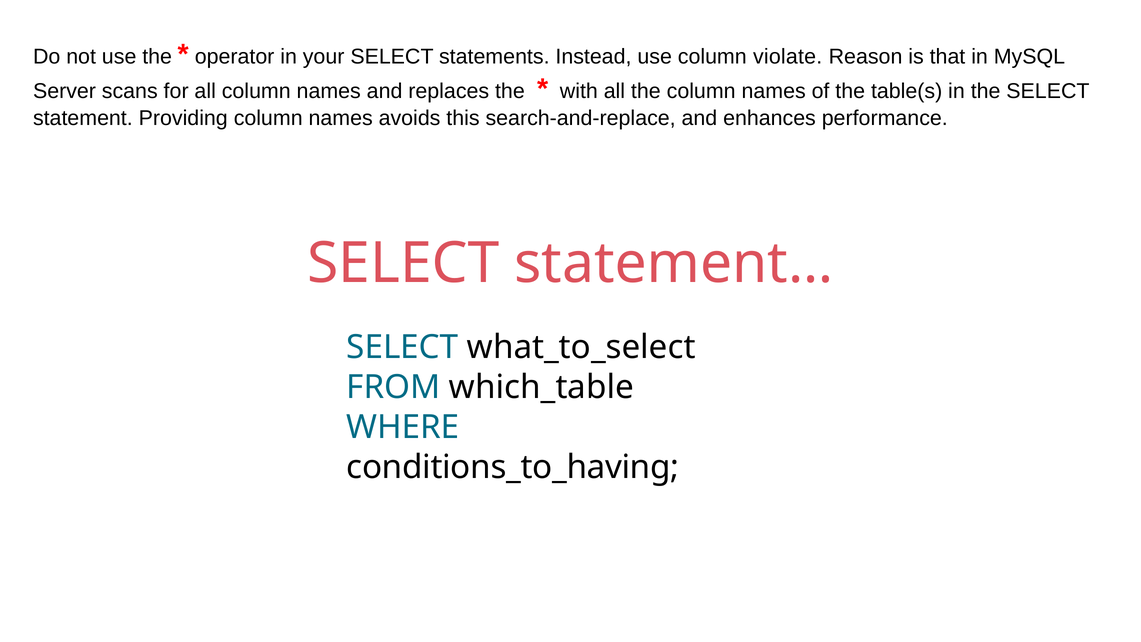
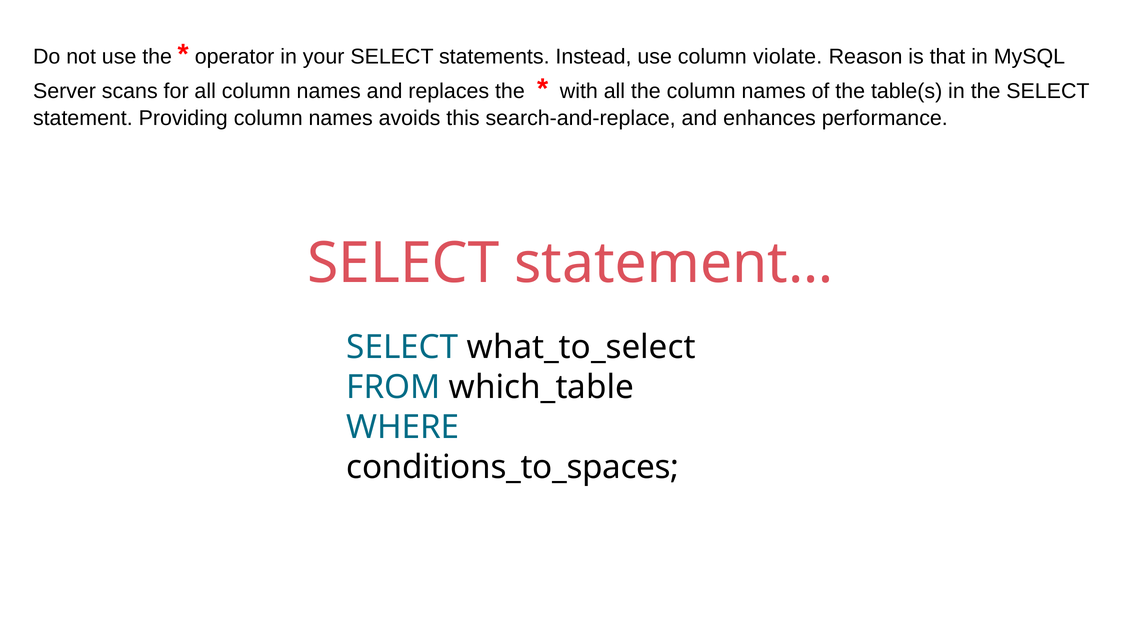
conditions_to_having: conditions_to_having -> conditions_to_spaces (513, 467)
